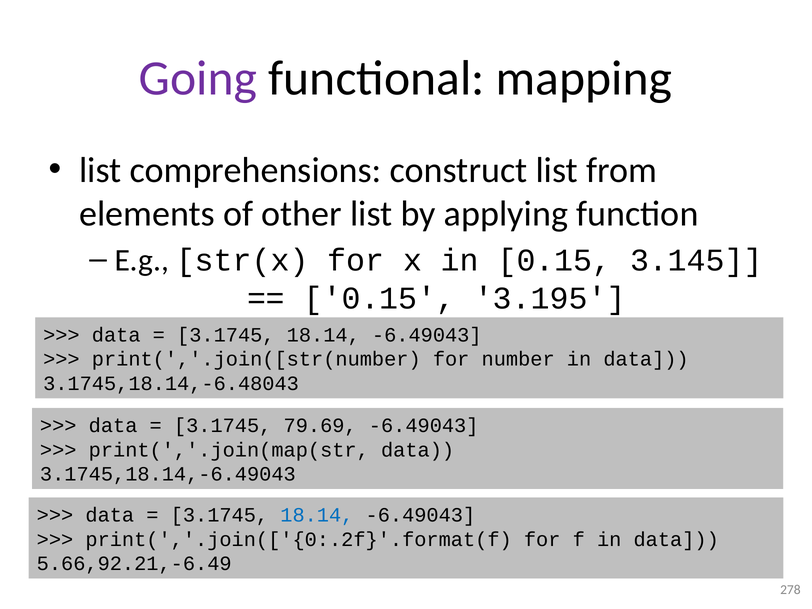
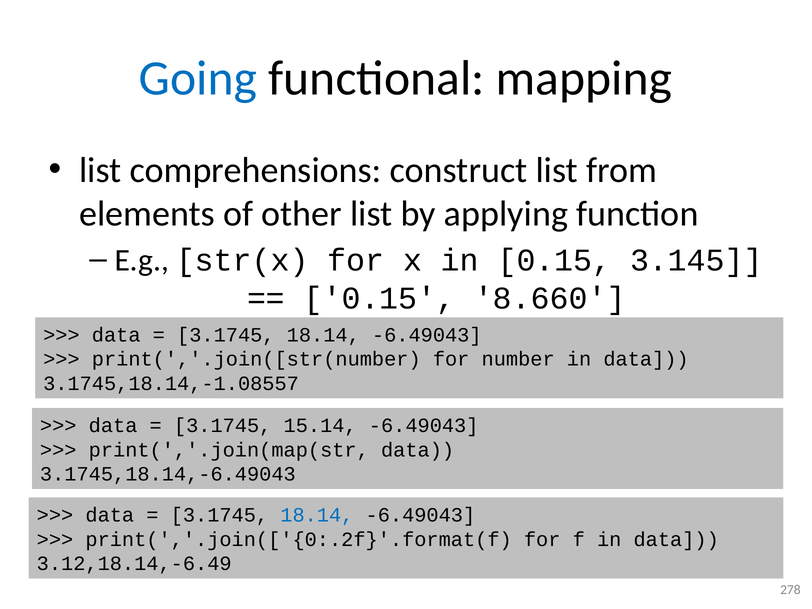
Going colour: purple -> blue (198, 79)
3.195: 3.195 -> 8.660 (550, 298)
3.1745,18.14,-6.48043: 3.1745,18.14,-6.48043 -> 3.1745,18.14,-1.08557 (171, 384)
79.69: 79.69 -> 15.14 (320, 426)
5.66,92.21,-6.49: 5.66,92.21,-6.49 -> 3.12,18.14,-6.49 (134, 564)
